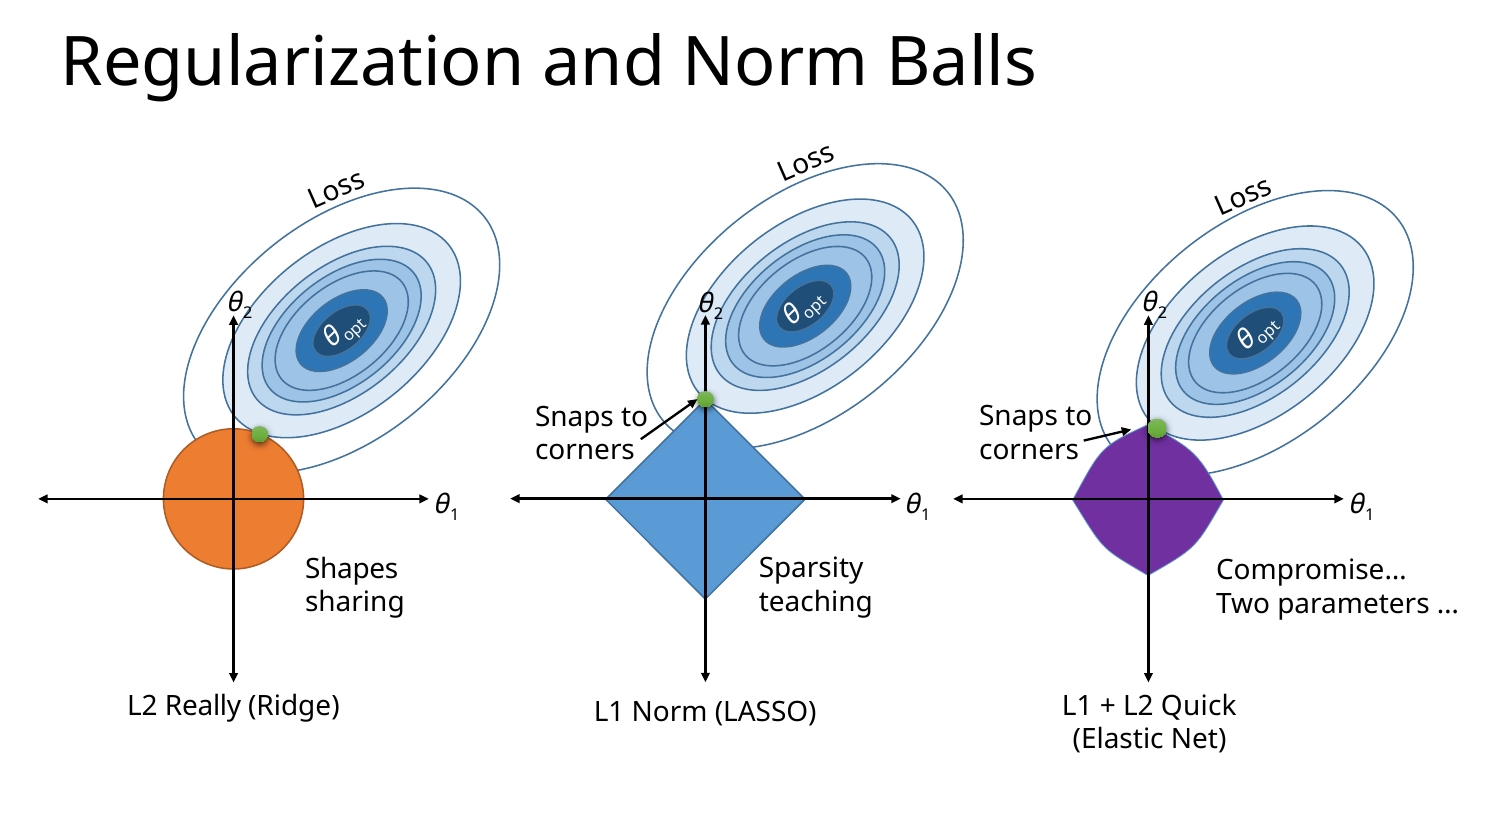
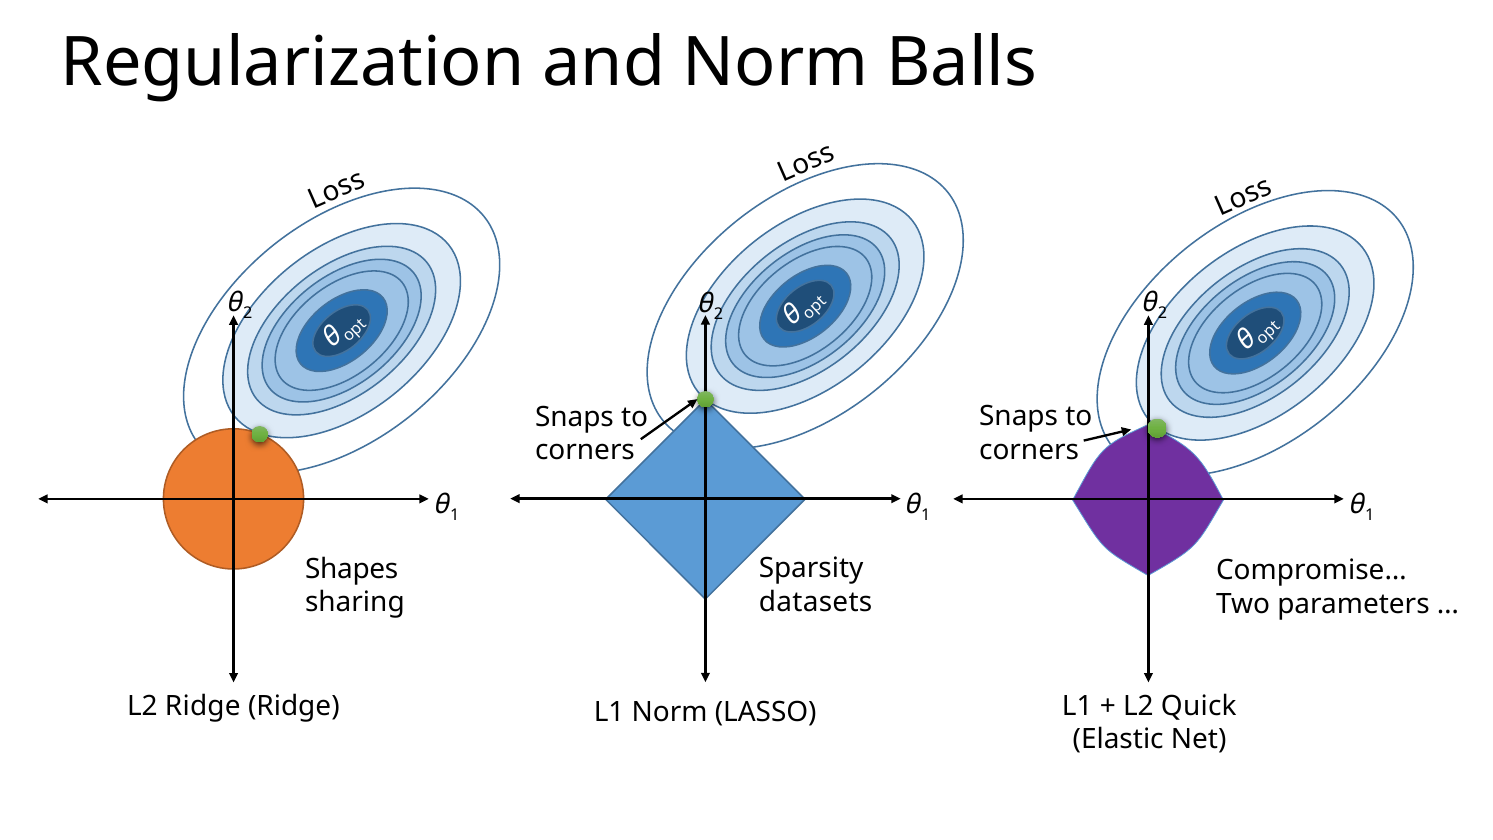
teaching: teaching -> datasets (816, 602)
L2 Really: Really -> Ridge (203, 706)
